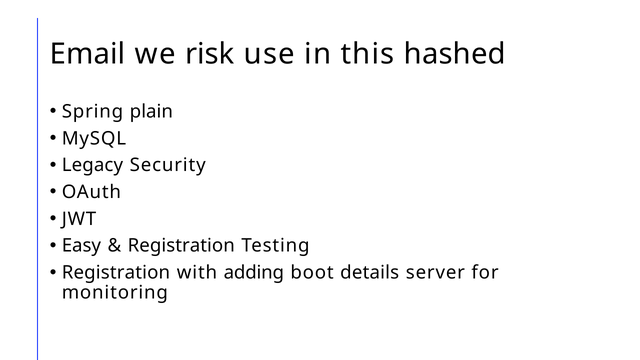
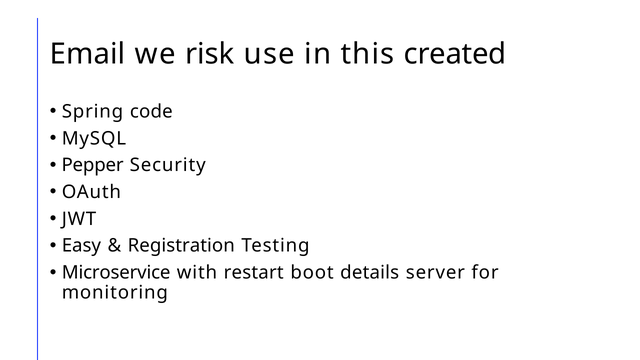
hashed: hashed -> created (455, 54)
plain: plain -> code (151, 112)
Legacy: Legacy -> Pepper (93, 165)
Registration: Registration -> Microservice (116, 273)
adding: adding -> restart (254, 273)
